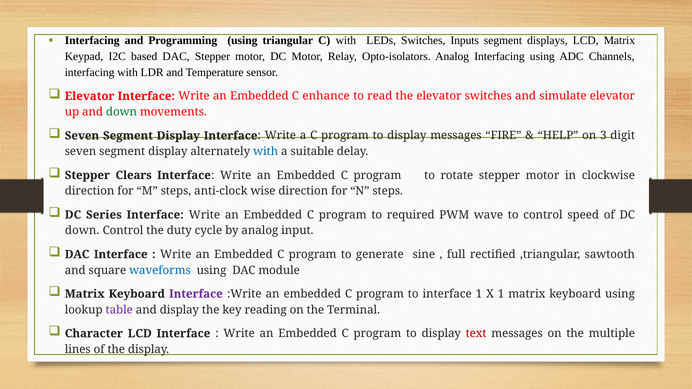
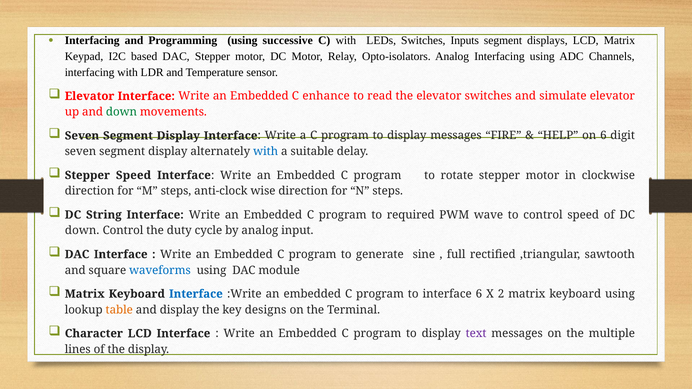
triangular: triangular -> successive (288, 41)
on 3: 3 -> 6 (603, 136)
Stepper Clears: Clears -> Speed (133, 175)
Series: Series -> String (104, 215)
Interface colour: purple -> blue (196, 294)
interface 1: 1 -> 6 (479, 294)
X 1: 1 -> 2 (501, 294)
table colour: purple -> orange (119, 310)
reading: reading -> designs (266, 310)
text colour: red -> purple (476, 334)
